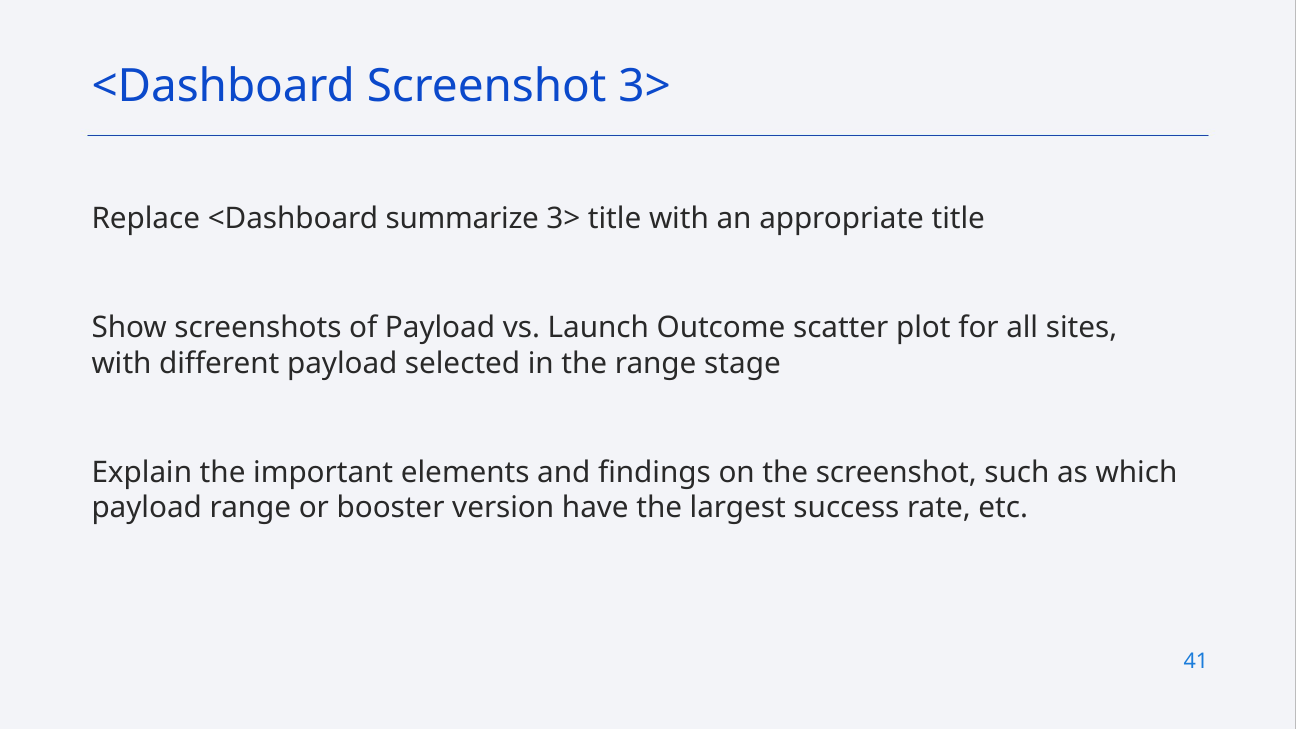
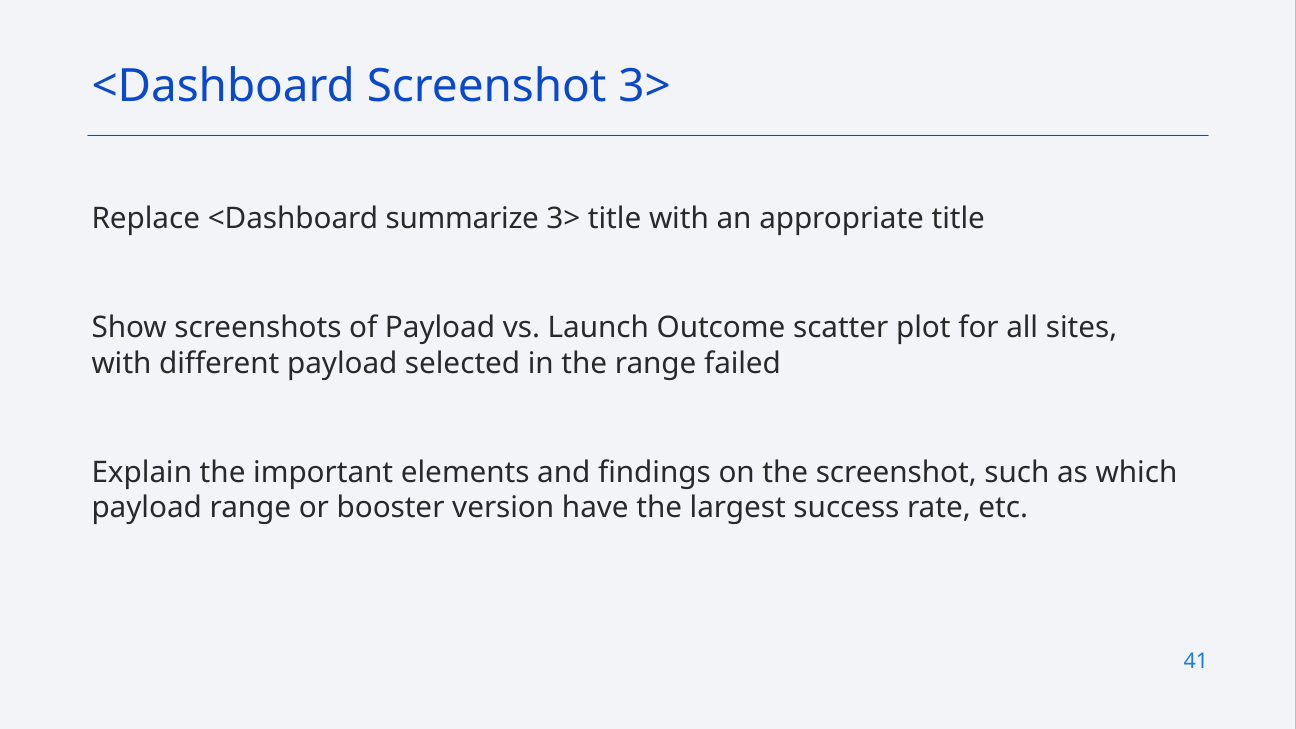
stage: stage -> failed (743, 363)
